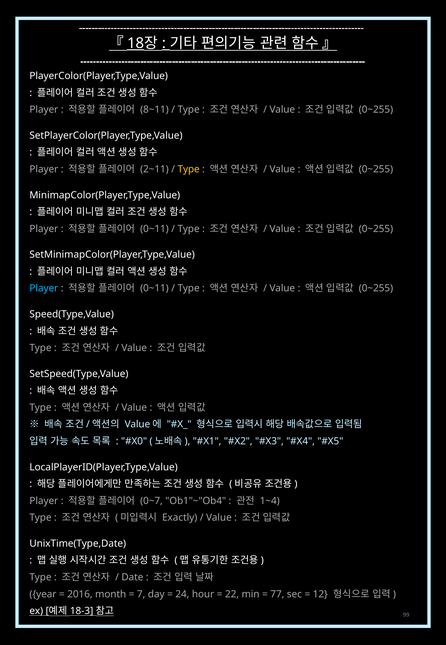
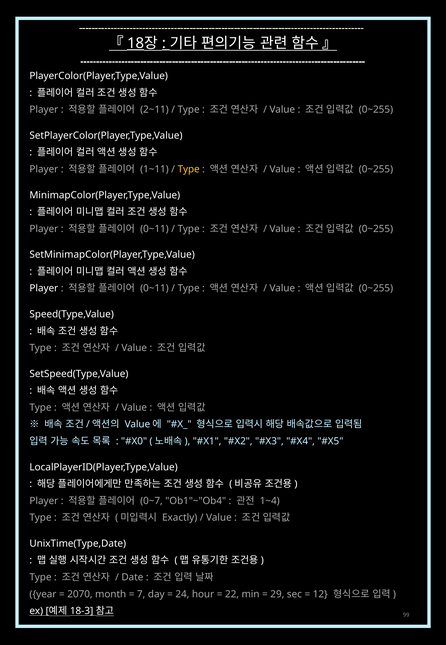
8~11: 8~11 -> 2~11 (154, 110)
2~11: 2~11 -> 1~11 (154, 169)
Player colour: light blue -> white (44, 288)
2016: 2016 -> 2070 (80, 593)
77: 77 -> 29 (277, 593)
